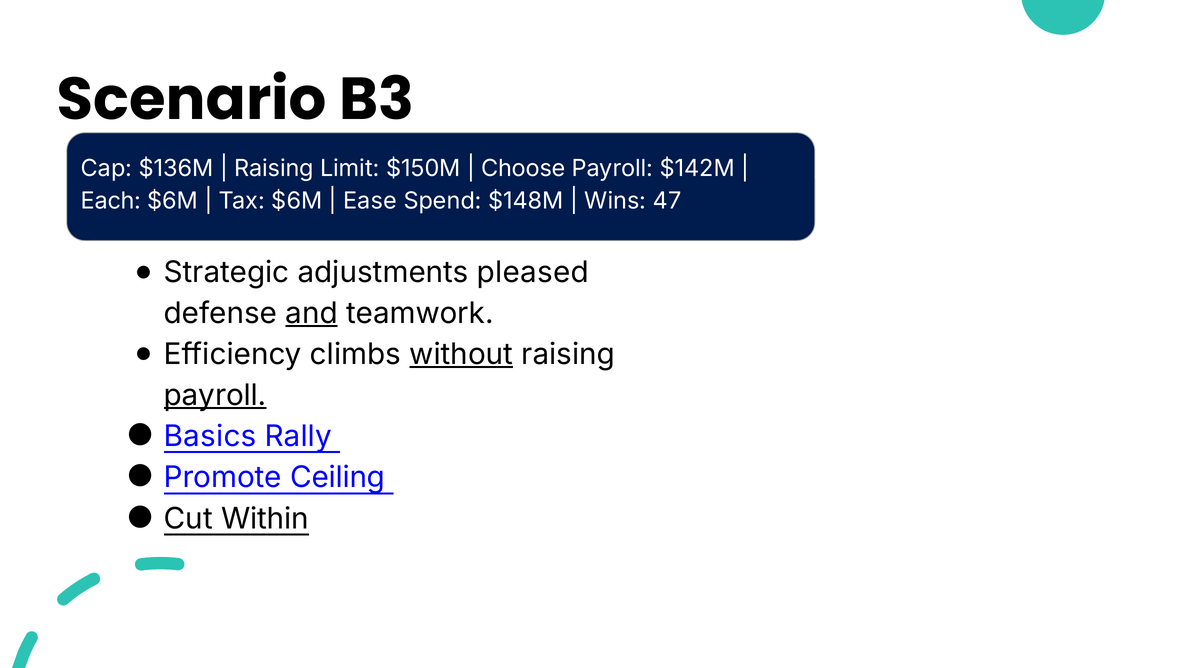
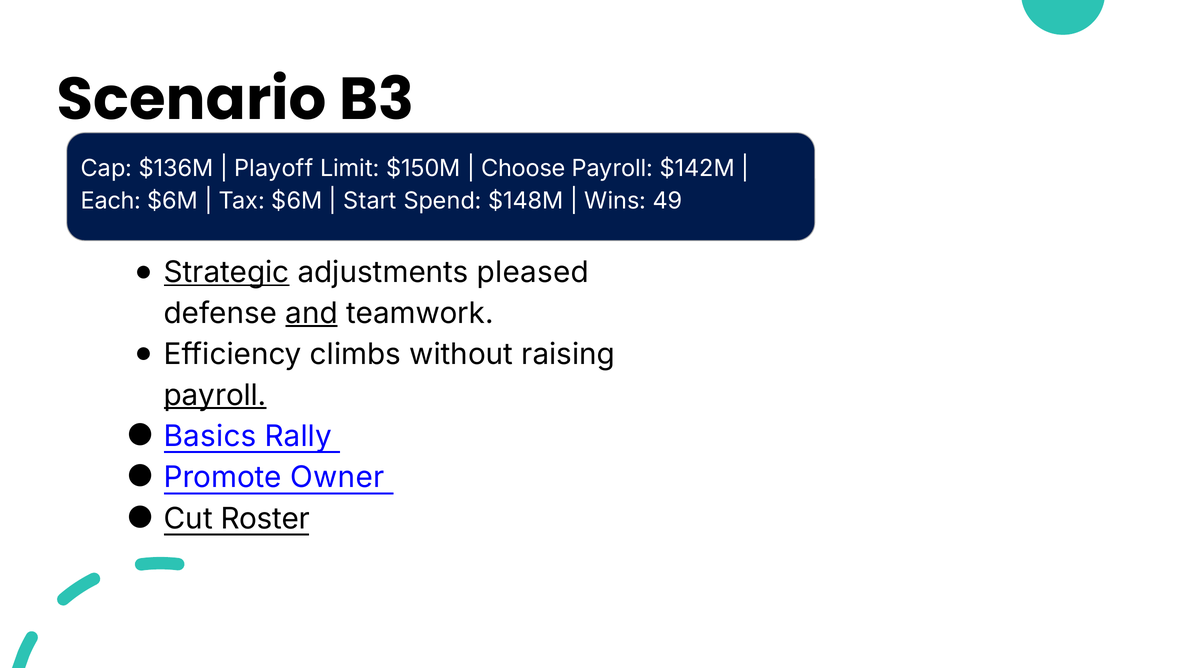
Raising: Raising -> Playoff (274, 169)
Ease: Ease -> Start (370, 201)
47: 47 -> 49 (667, 201)
Strategic underline: none -> present (227, 272)
without underline: present -> none (461, 354)
Ceiling: Ceiling -> Owner (337, 477)
Within: Within -> Roster (265, 519)
